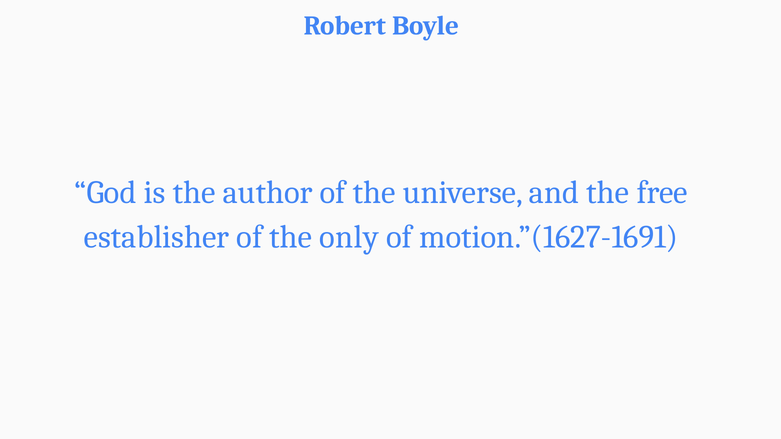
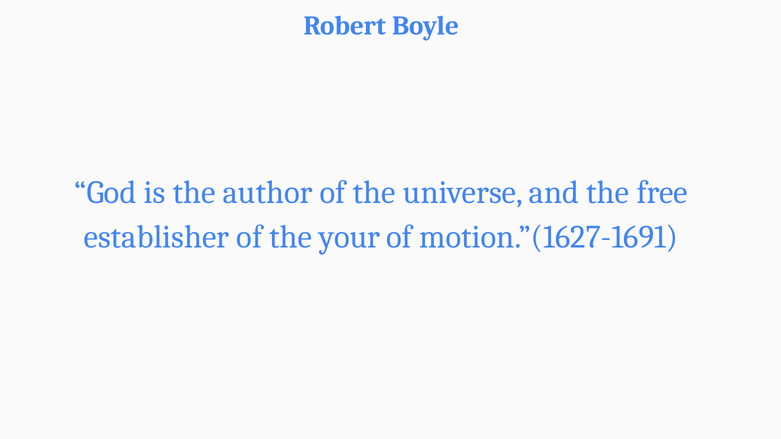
only: only -> your (349, 237)
